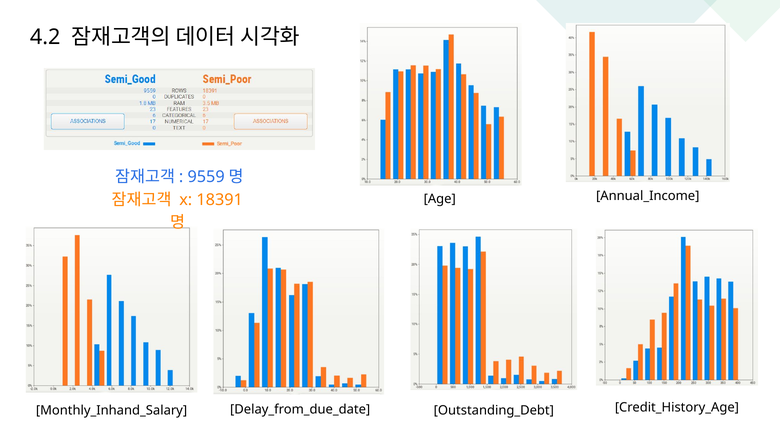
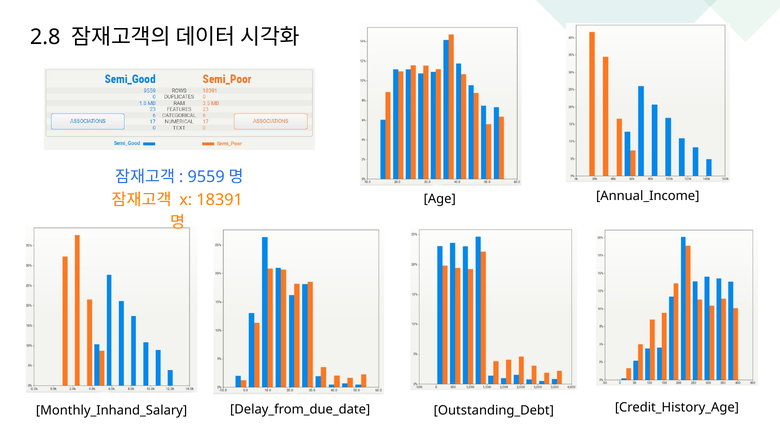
4.2: 4.2 -> 2.8 (45, 37)
